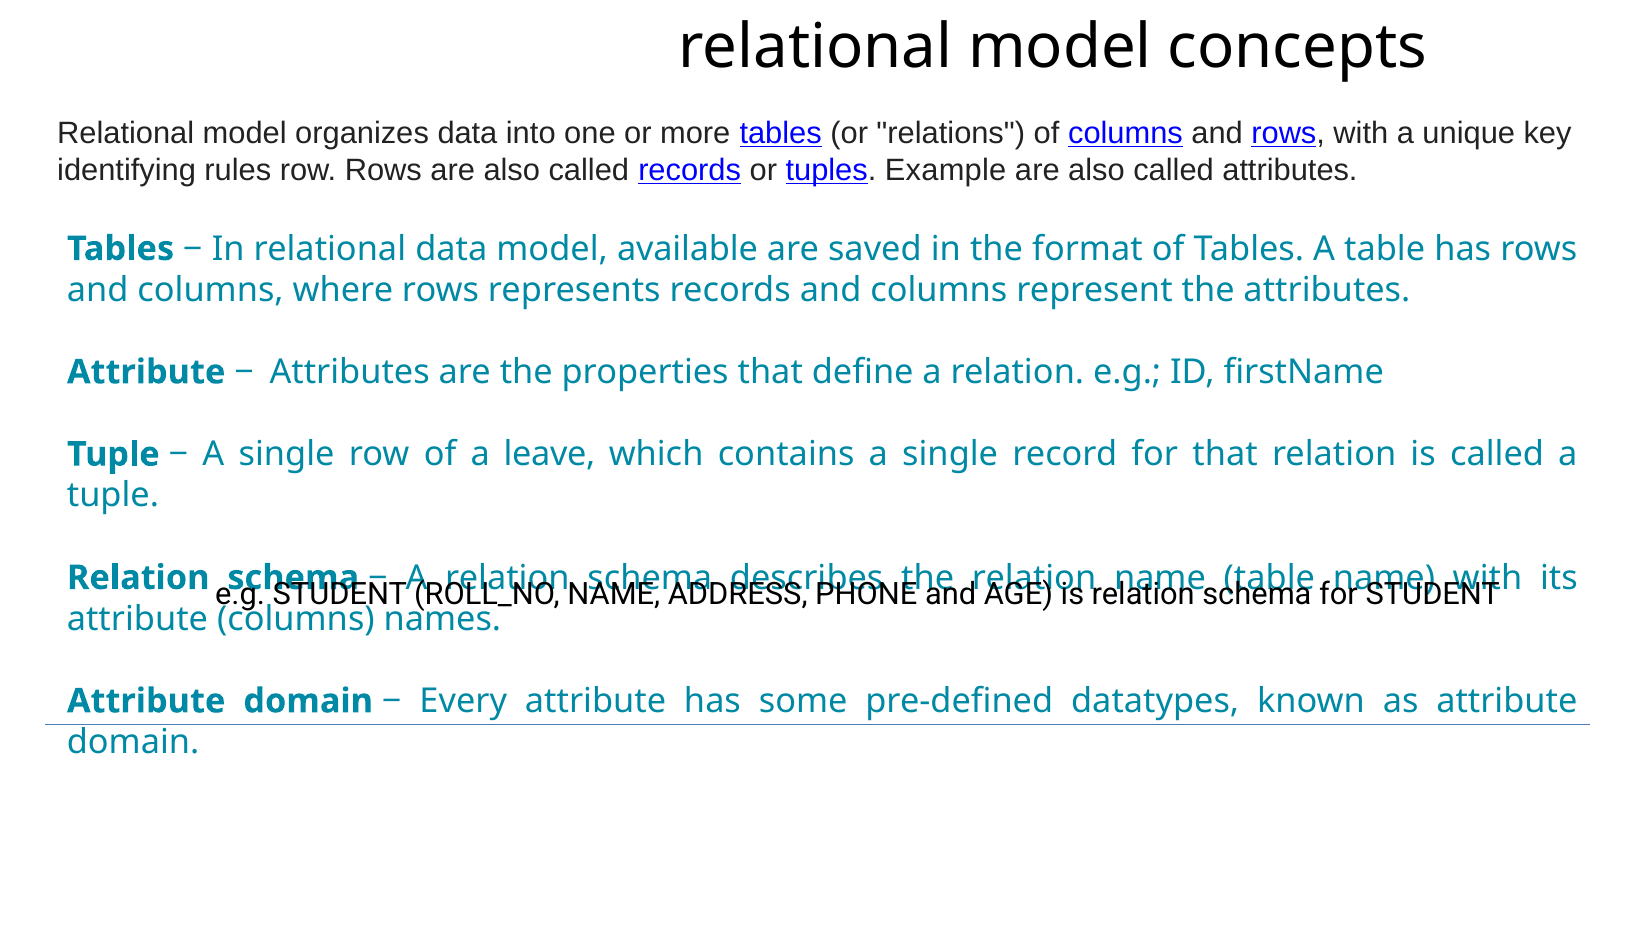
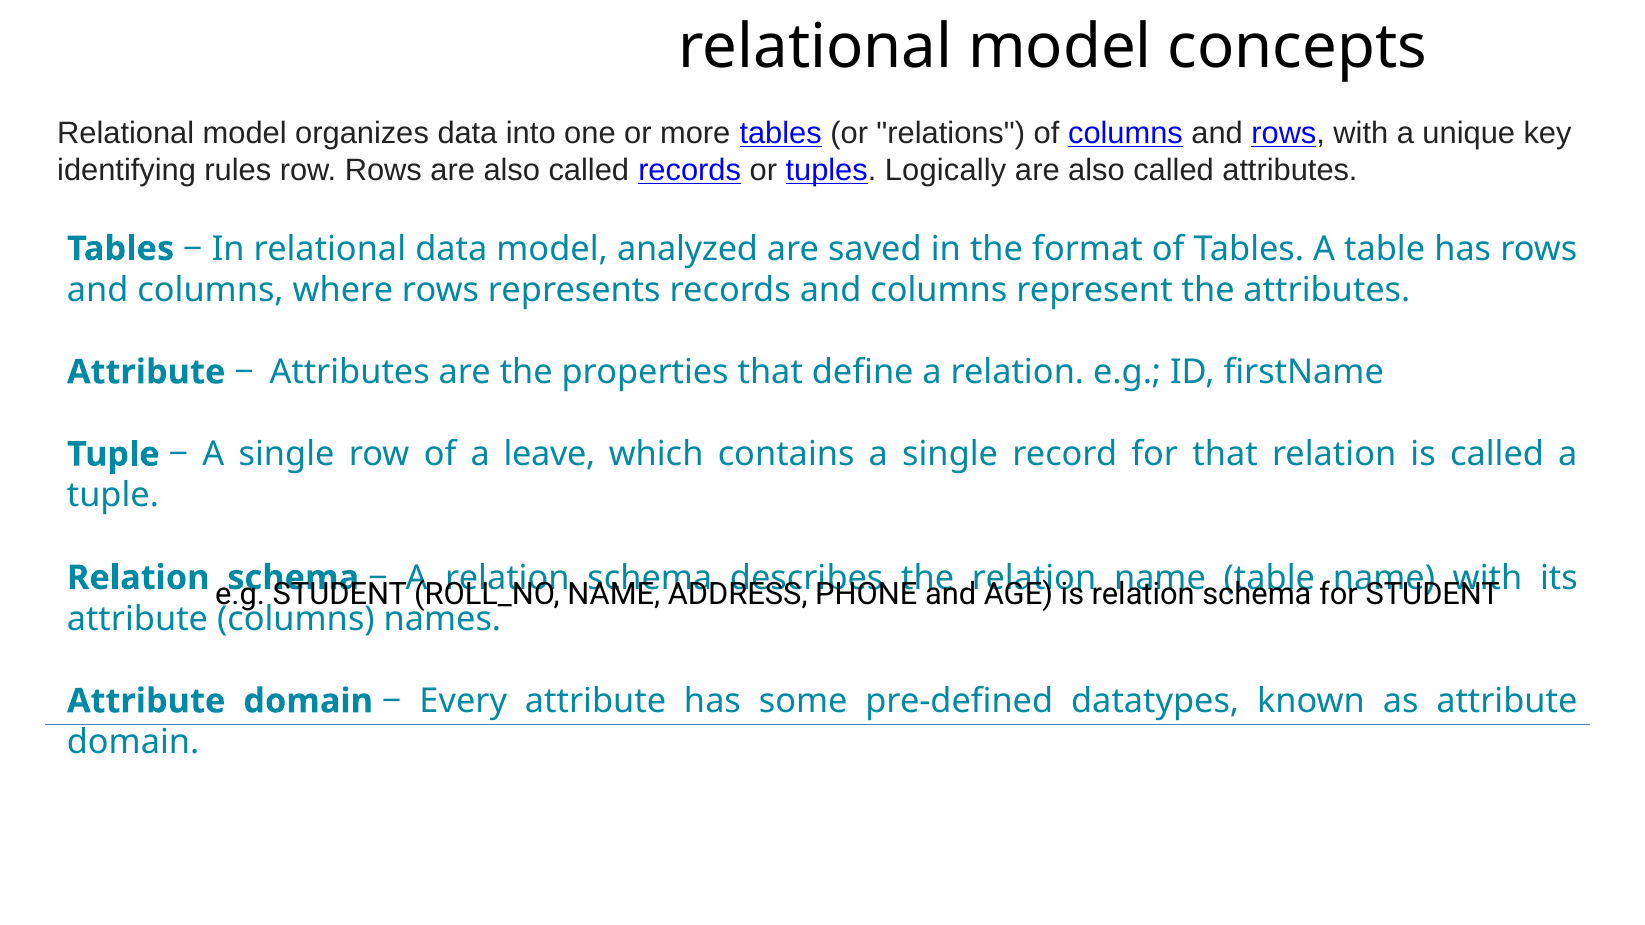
Example: Example -> Logically (946, 170)
available: available -> analyzed (688, 249)
